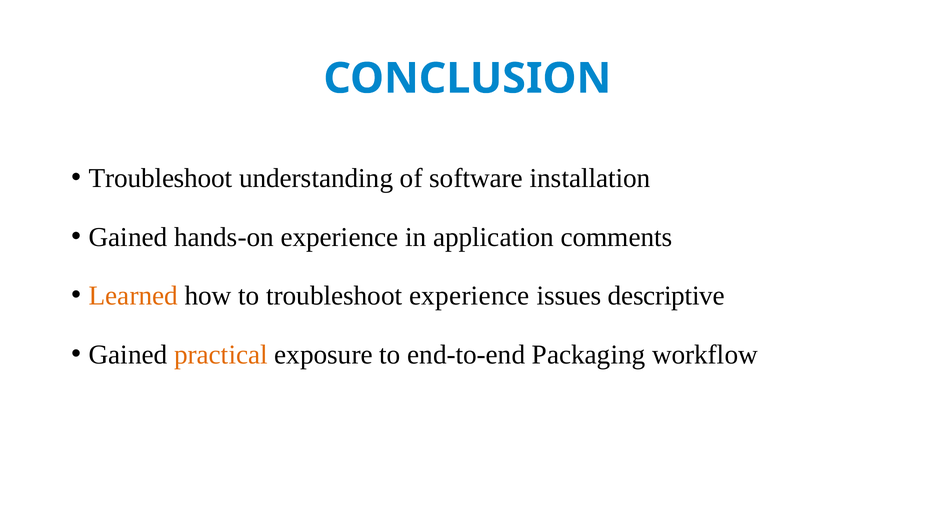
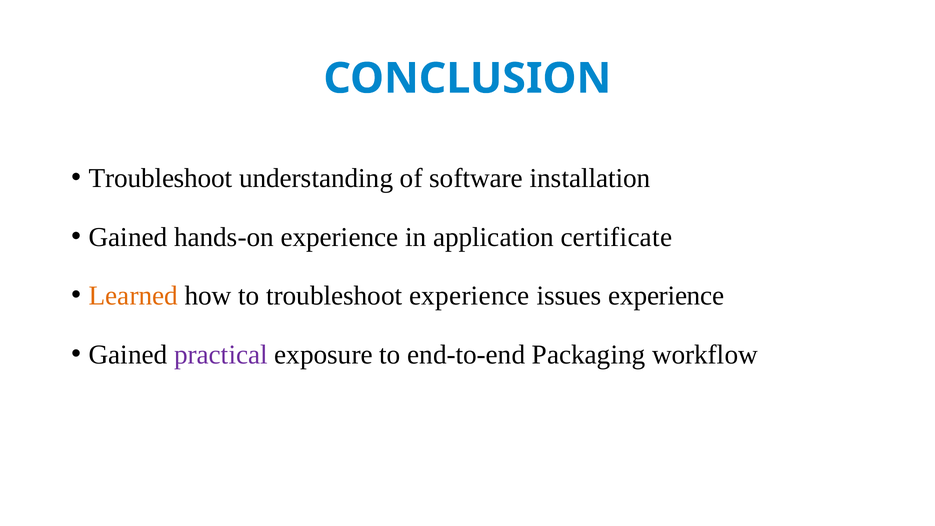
comments: comments -> certificate (616, 237)
issues descriptive: descriptive -> experience (666, 296)
practical colour: orange -> purple (221, 355)
